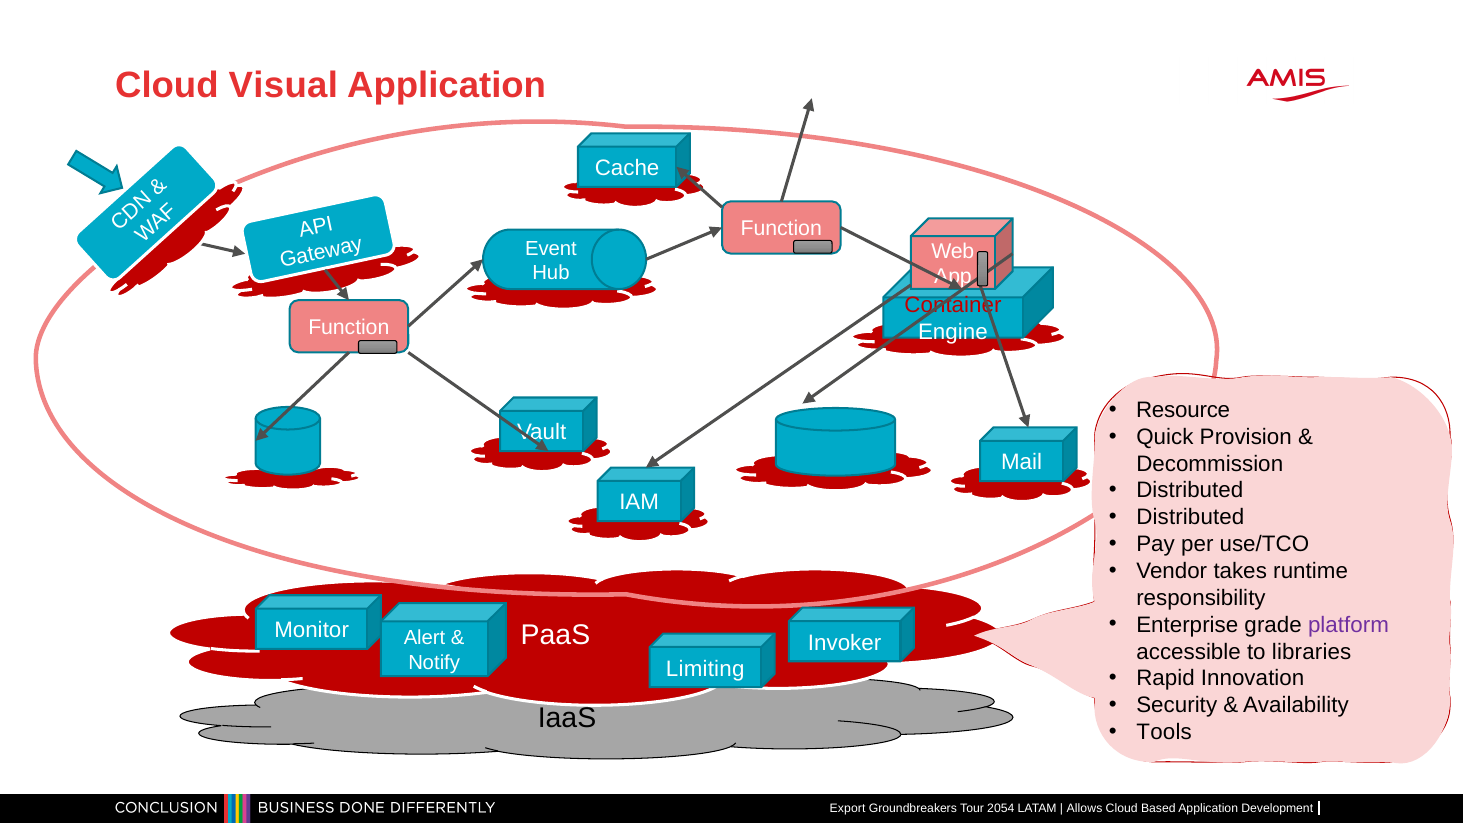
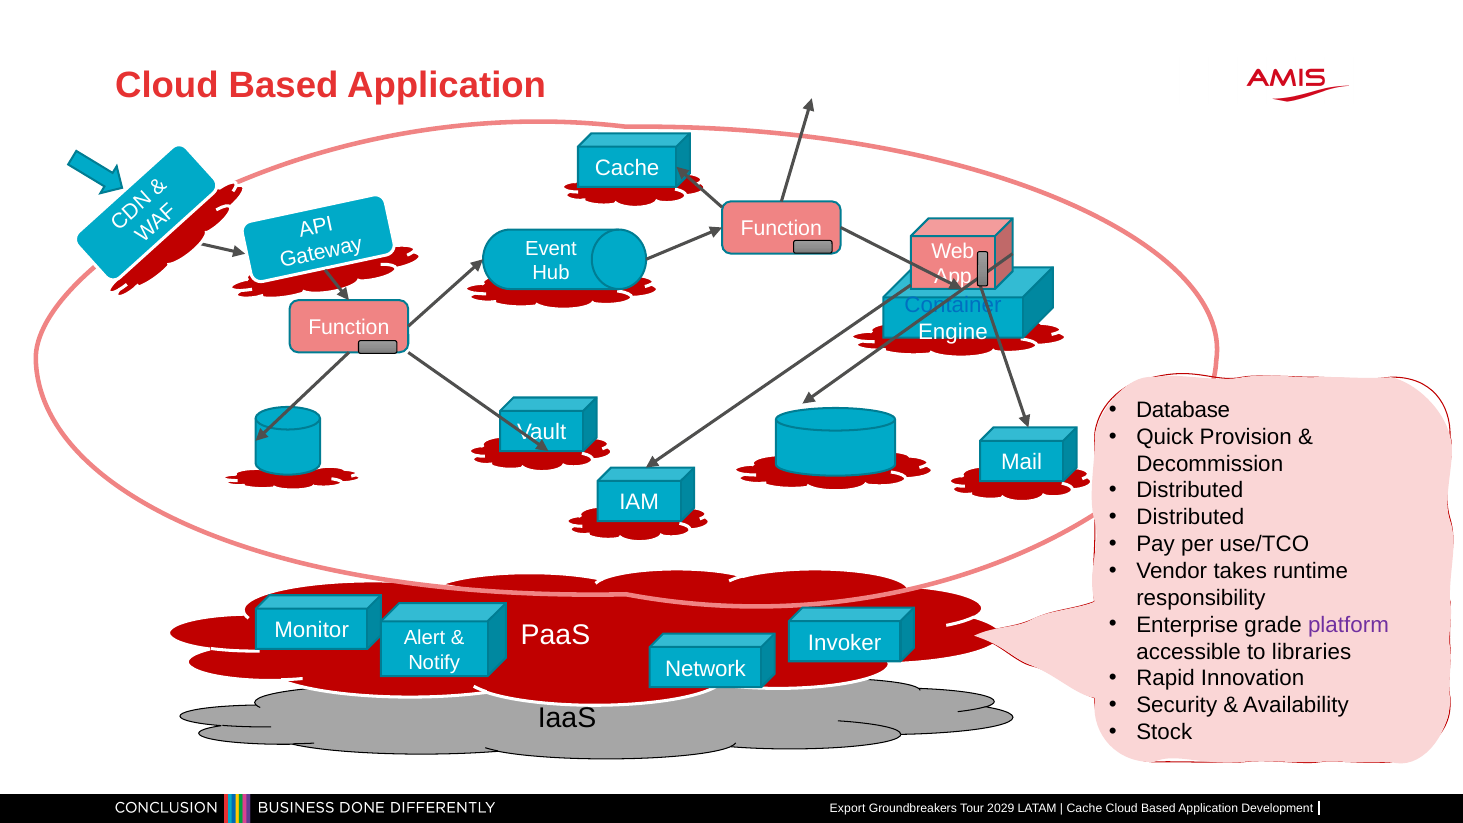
Visual: Visual -> Based (284, 85)
Container colour: red -> blue (953, 306)
Resource: Resource -> Database (1183, 410)
Limiting: Limiting -> Network (705, 669)
Tools: Tools -> Stock (1164, 732)
2054: 2054 -> 2029 (1001, 809)
Allows: Allows -> Cache (1084, 809)
